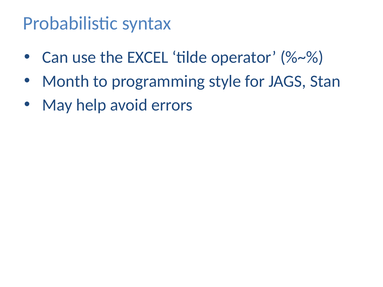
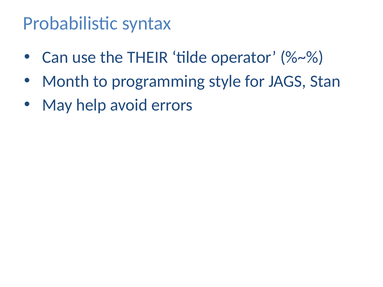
EXCEL: EXCEL -> THEIR (148, 57)
